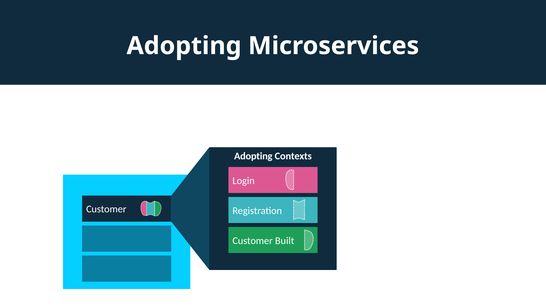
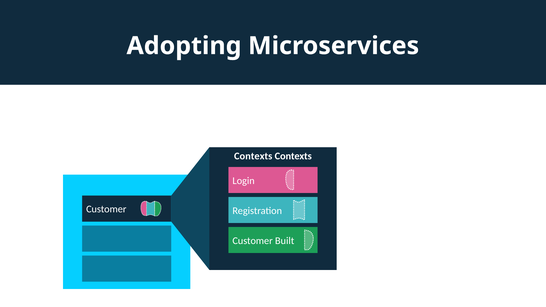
Adopting: Adopting -> Contexts (253, 156)
